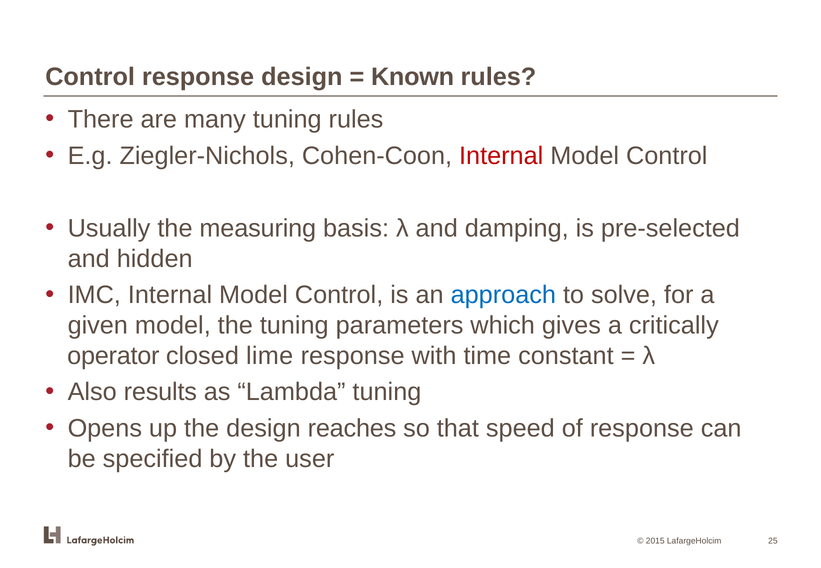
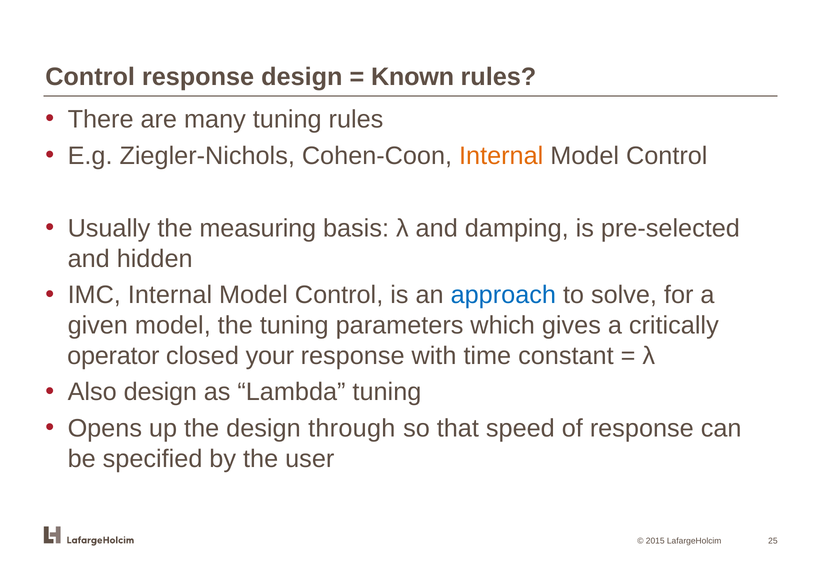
Internal colour: red -> orange (501, 156)
lime: lime -> your (270, 356)
Also results: results -> design (160, 392)
reaches: reaches -> through (352, 429)
